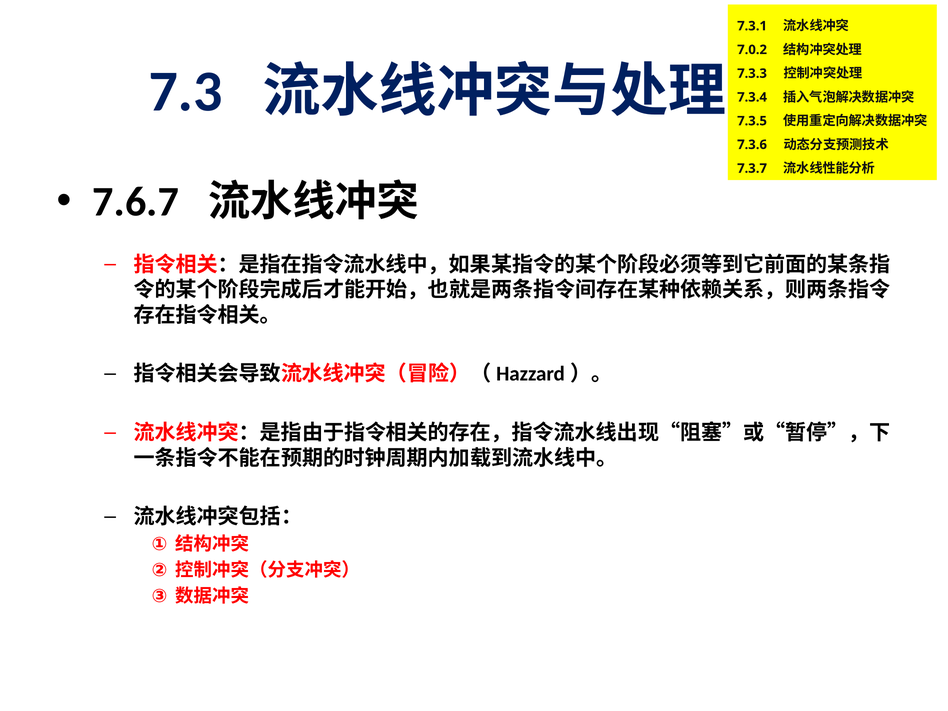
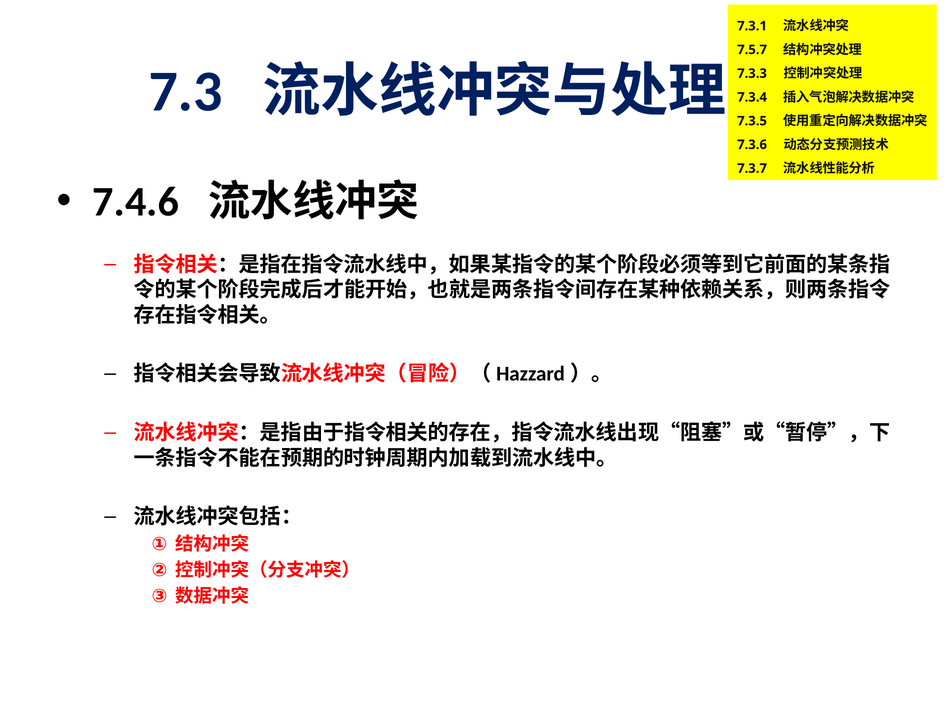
7.0.2: 7.0.2 -> 7.5.7 (752, 50)
7.6.7: 7.6.7 -> 7.4.6 (136, 202)
